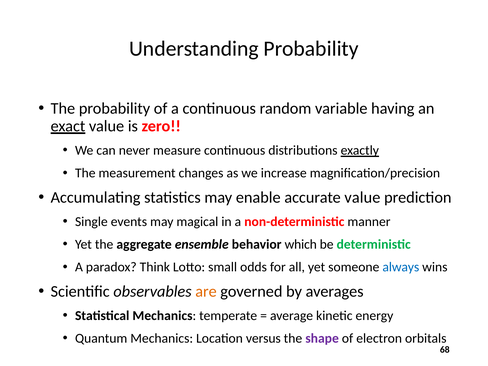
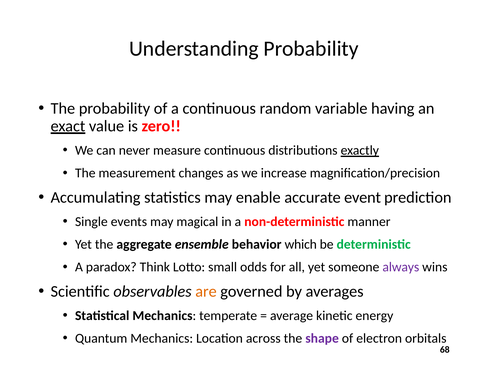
accurate value: value -> event (363, 197)
always colour: blue -> purple (401, 267)
versus: versus -> across (263, 338)
